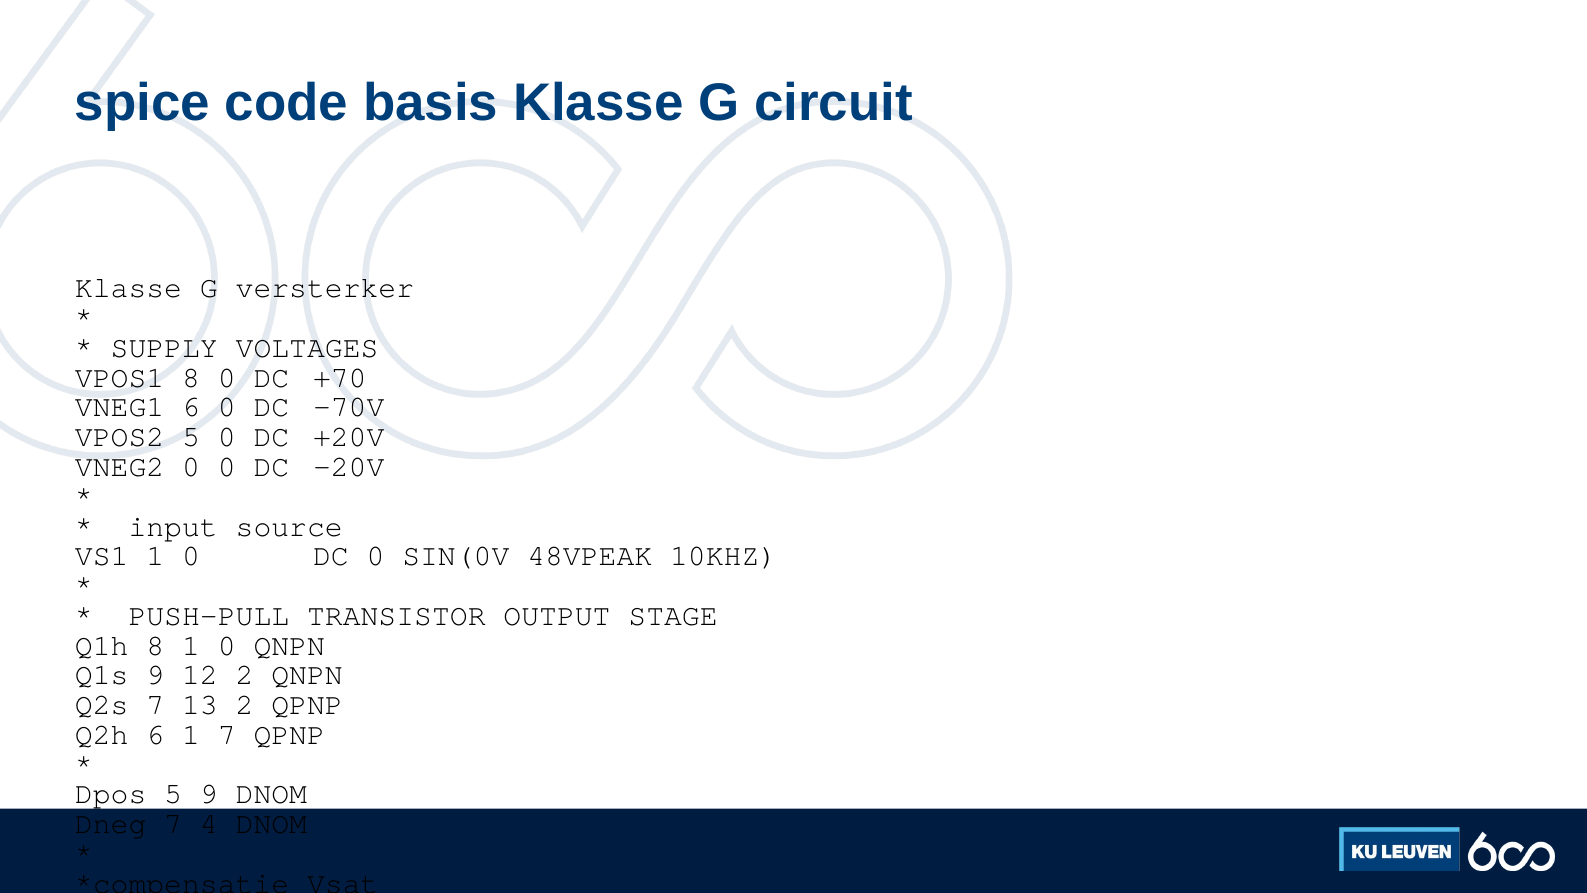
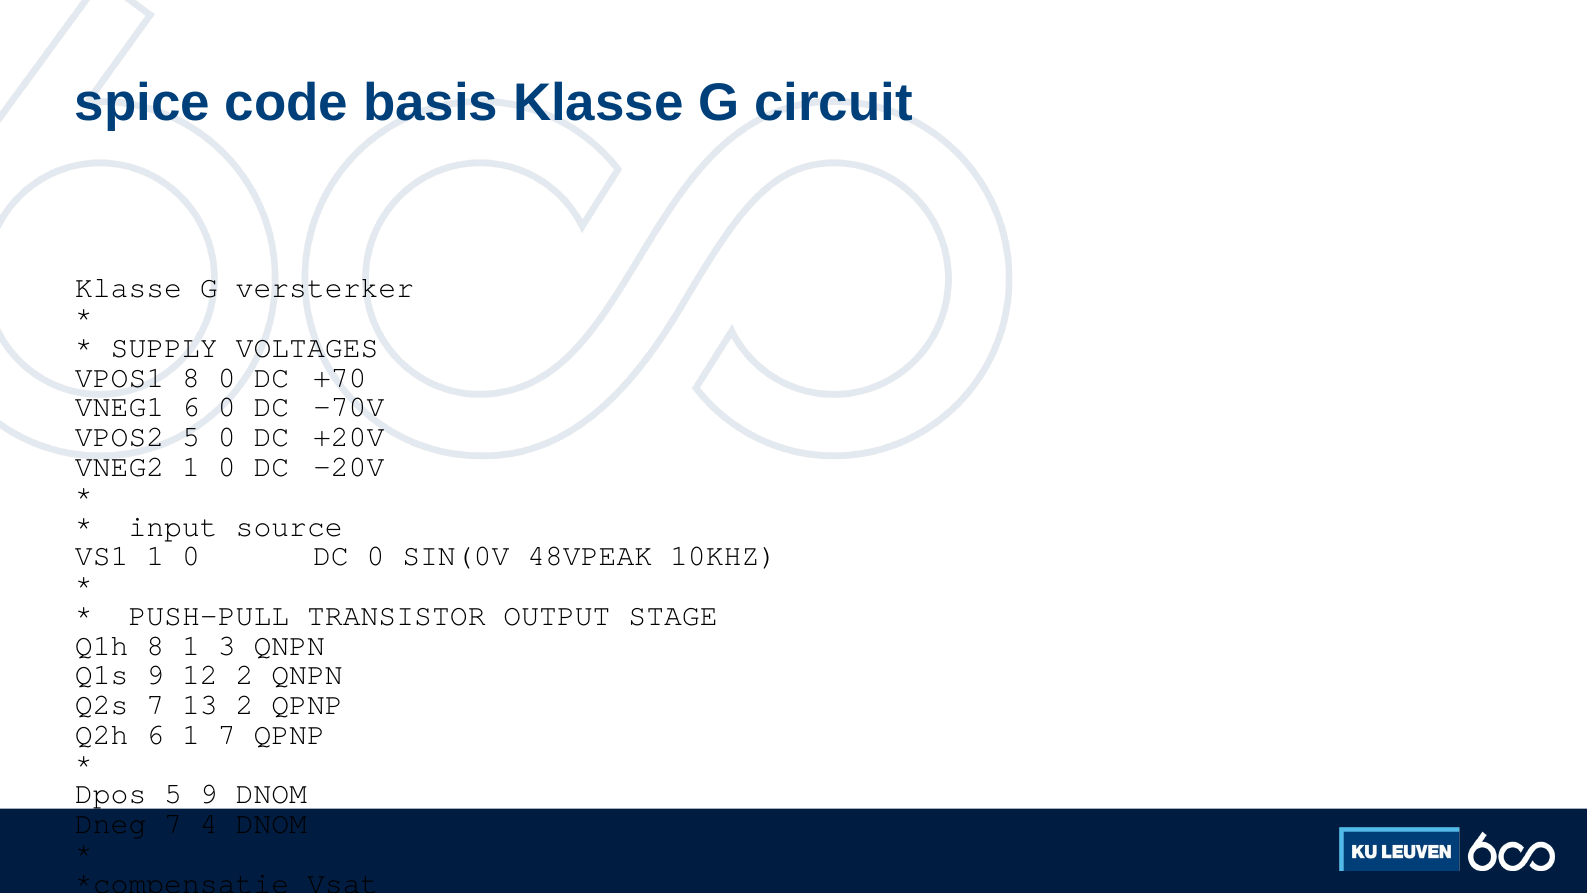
VNEG2 0: 0 -> 1 (191, 467)
8 1 0: 0 -> 3 (227, 645)
